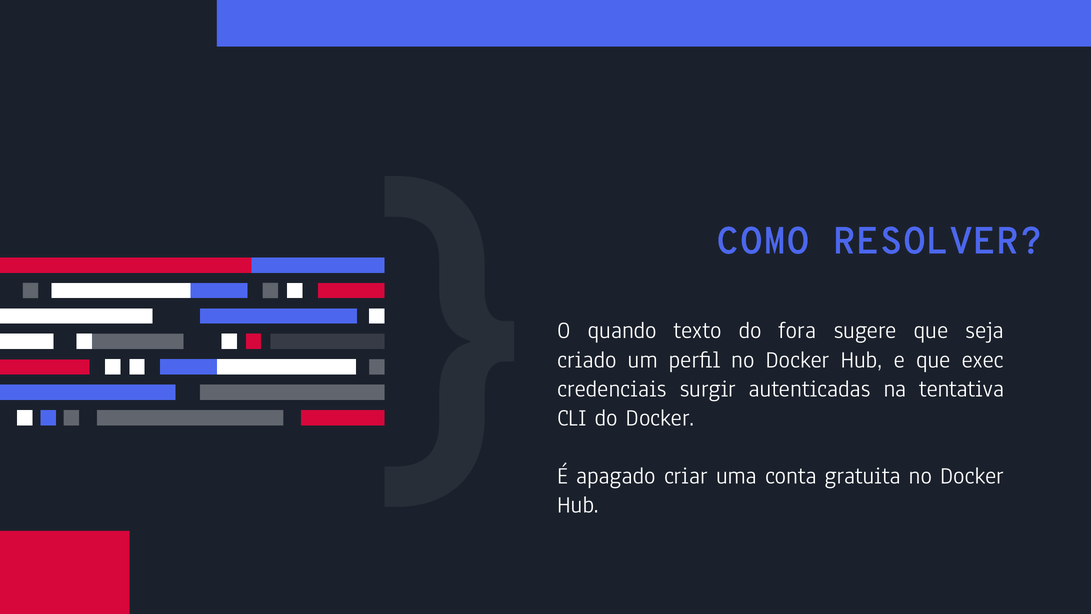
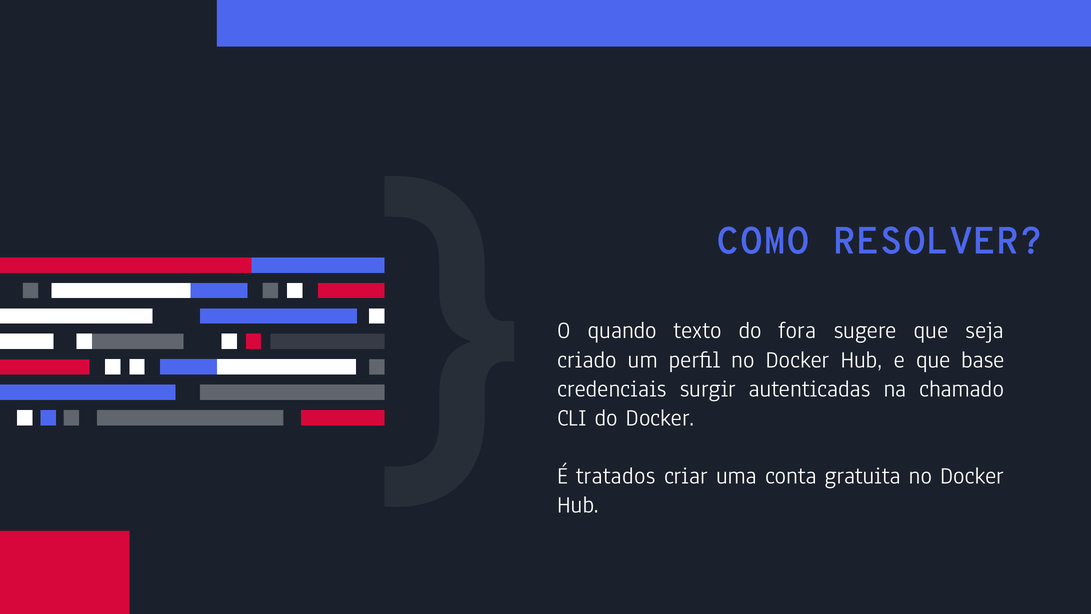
exec: exec -> base (983, 359)
tentativa: tentativa -> chamado (962, 388)
apagado: apagado -> tratados (616, 476)
